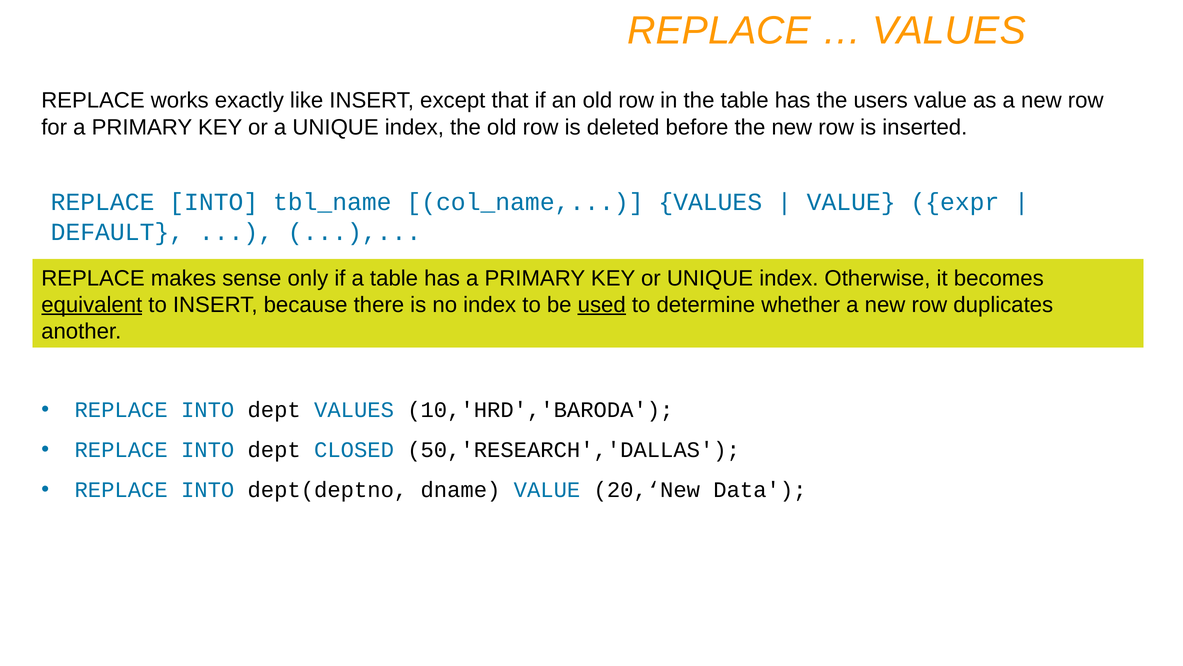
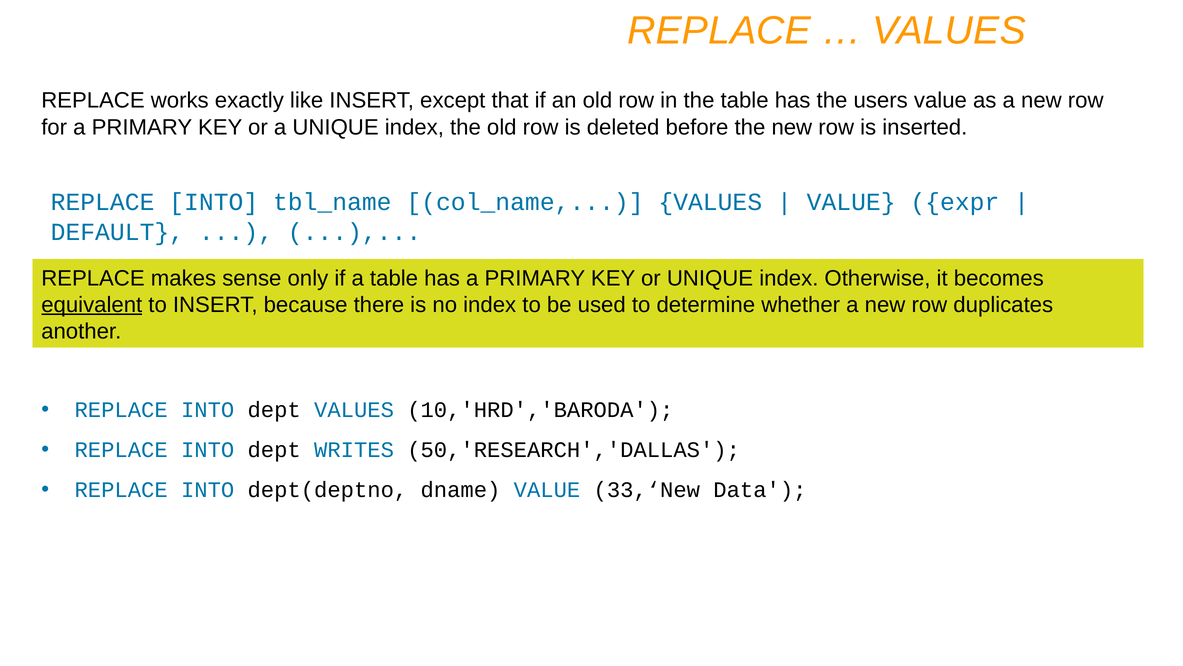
used underline: present -> none (602, 305)
CLOSED: CLOSED -> WRITES (354, 450)
20,‘New: 20,‘New -> 33,‘New (647, 489)
